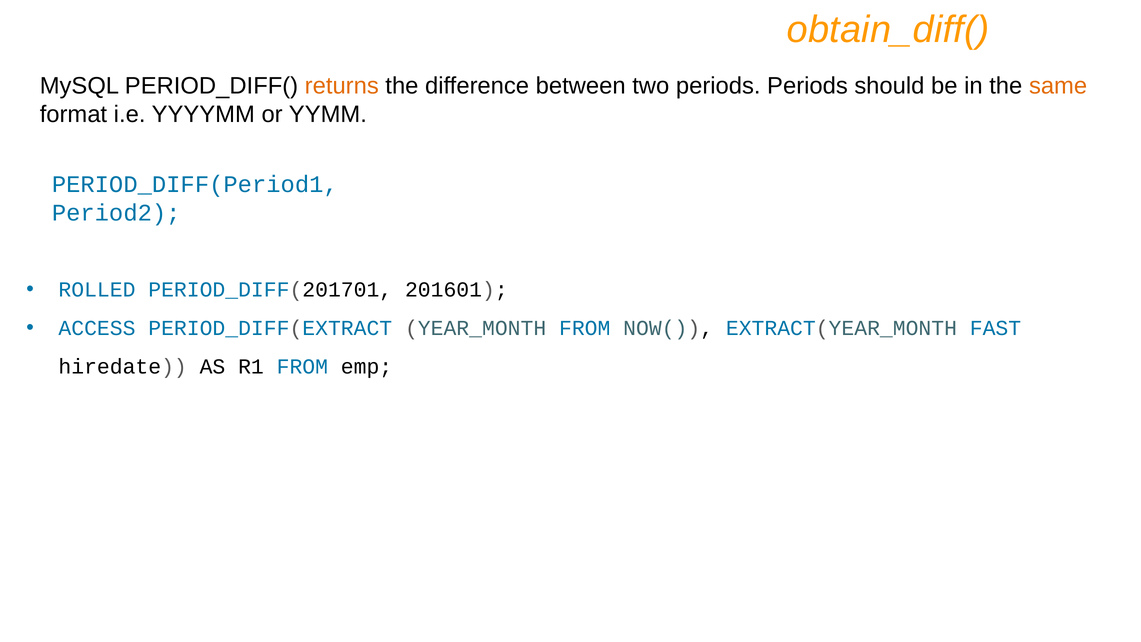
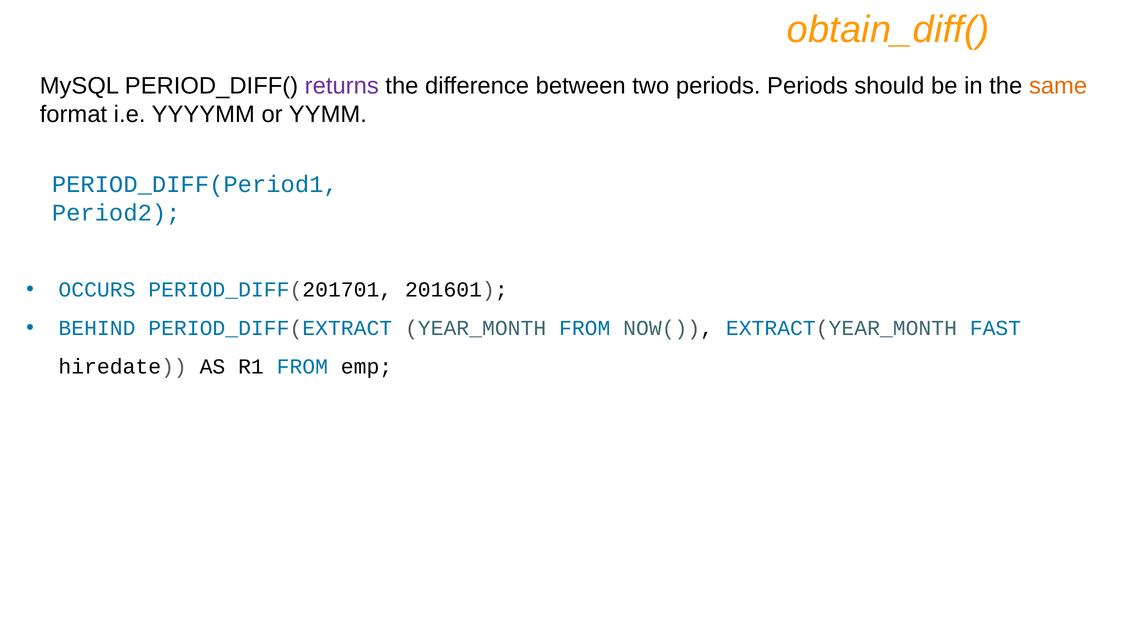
returns colour: orange -> purple (342, 86)
ROLLED: ROLLED -> OCCURS (97, 290)
ACCESS: ACCESS -> BEHIND (97, 328)
